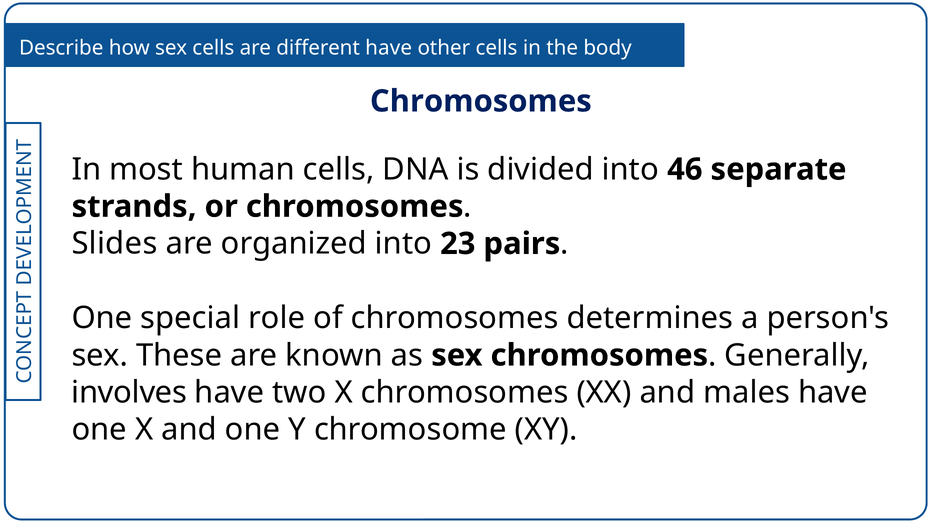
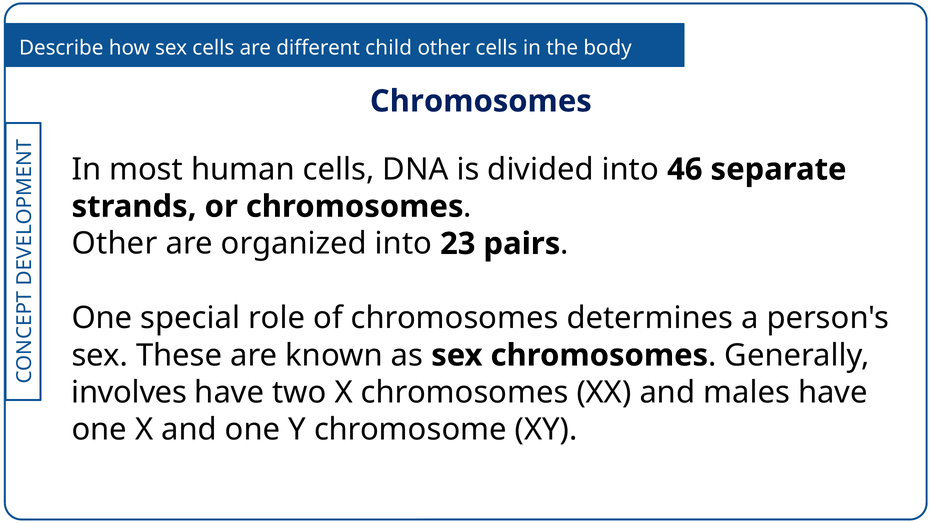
different have: have -> child (389, 48)
Slides: Slides -> Other (115, 244)
